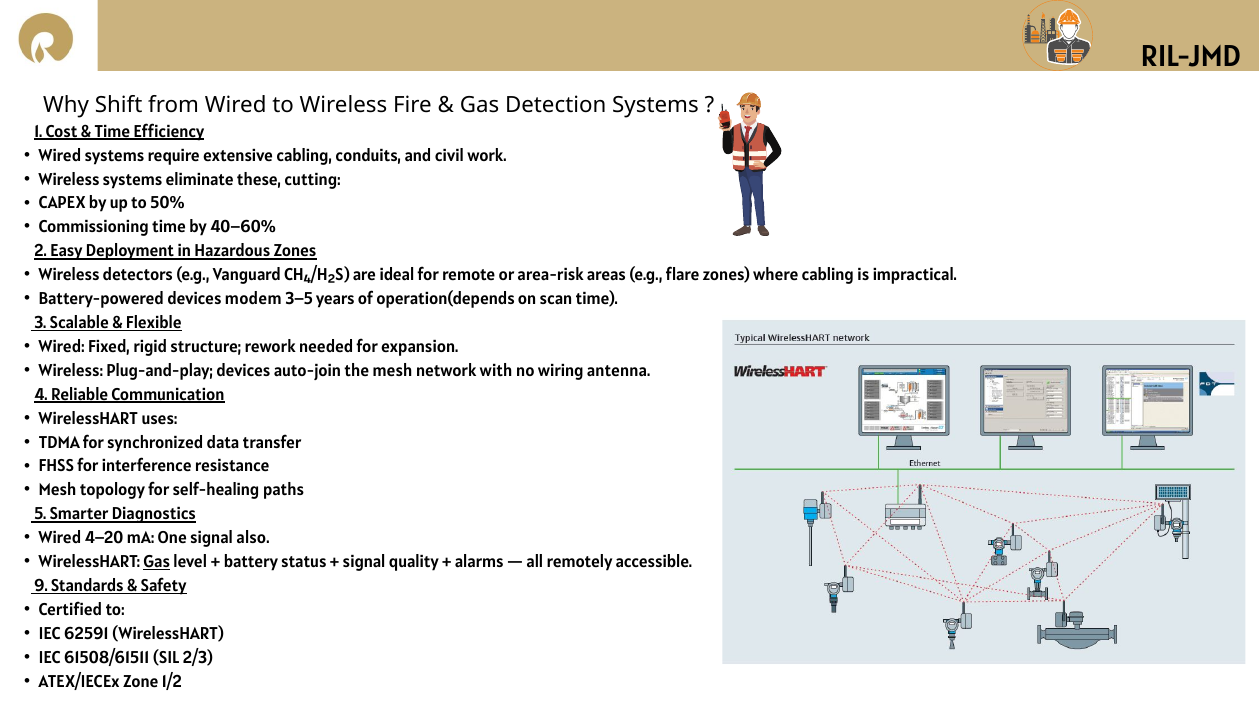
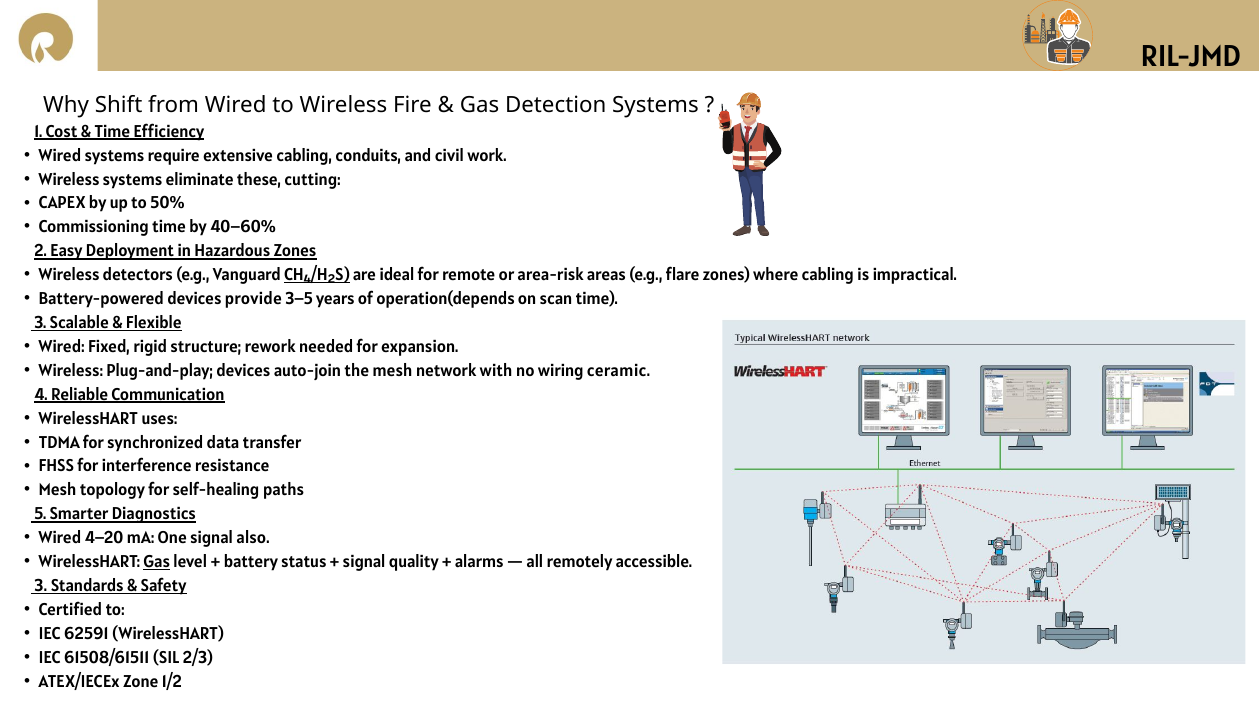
CH₄/H₂S underline: none -> present (317, 275)
modem: modem -> provide (253, 299)
antenna: antenna -> ceramic (619, 371)
9: 9 -> 3 (41, 586)
